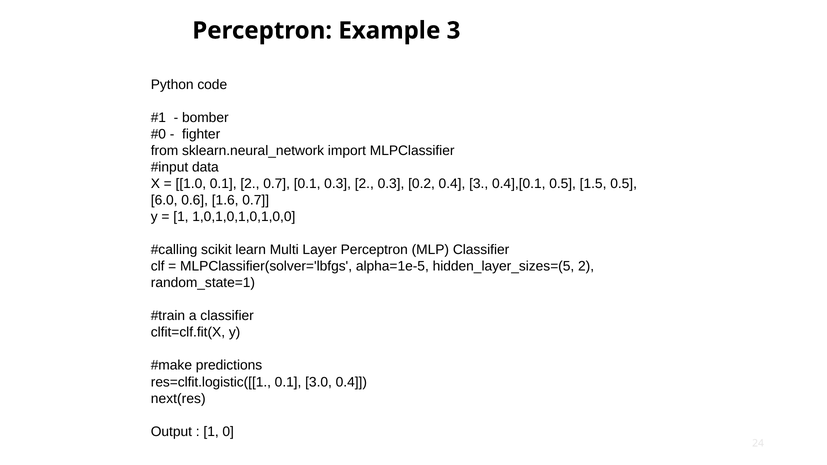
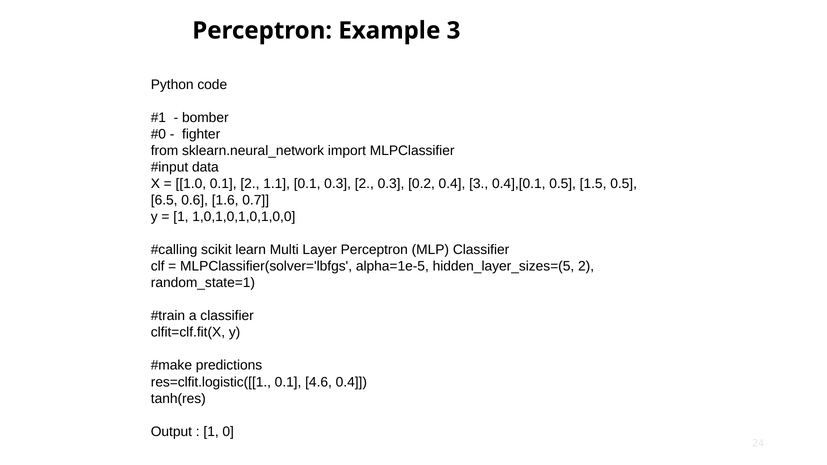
2 0.7: 0.7 -> 1.1 (277, 184)
6.0: 6.0 -> 6.5 (164, 200)
3.0: 3.0 -> 4.6 (319, 382)
next(res: next(res -> tanh(res (178, 399)
